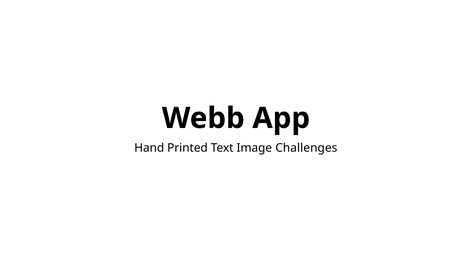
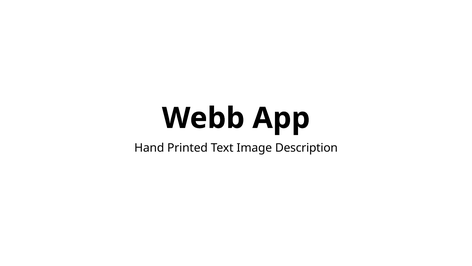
Challenges: Challenges -> Description (306, 148)
